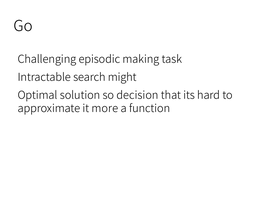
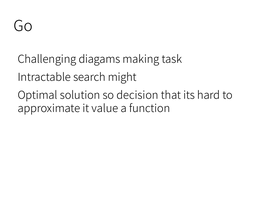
episodic: episodic -> diagams (99, 59)
more: more -> value (105, 108)
